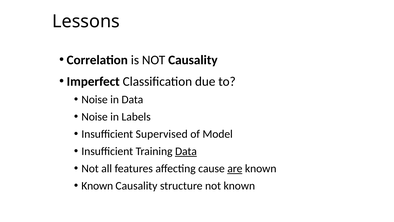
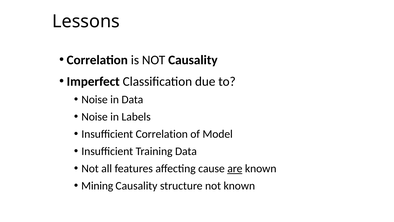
Insufficient Supervised: Supervised -> Correlation (162, 134)
Data underline: present -> none (186, 151)
Known: Known -> Mining (97, 186)
